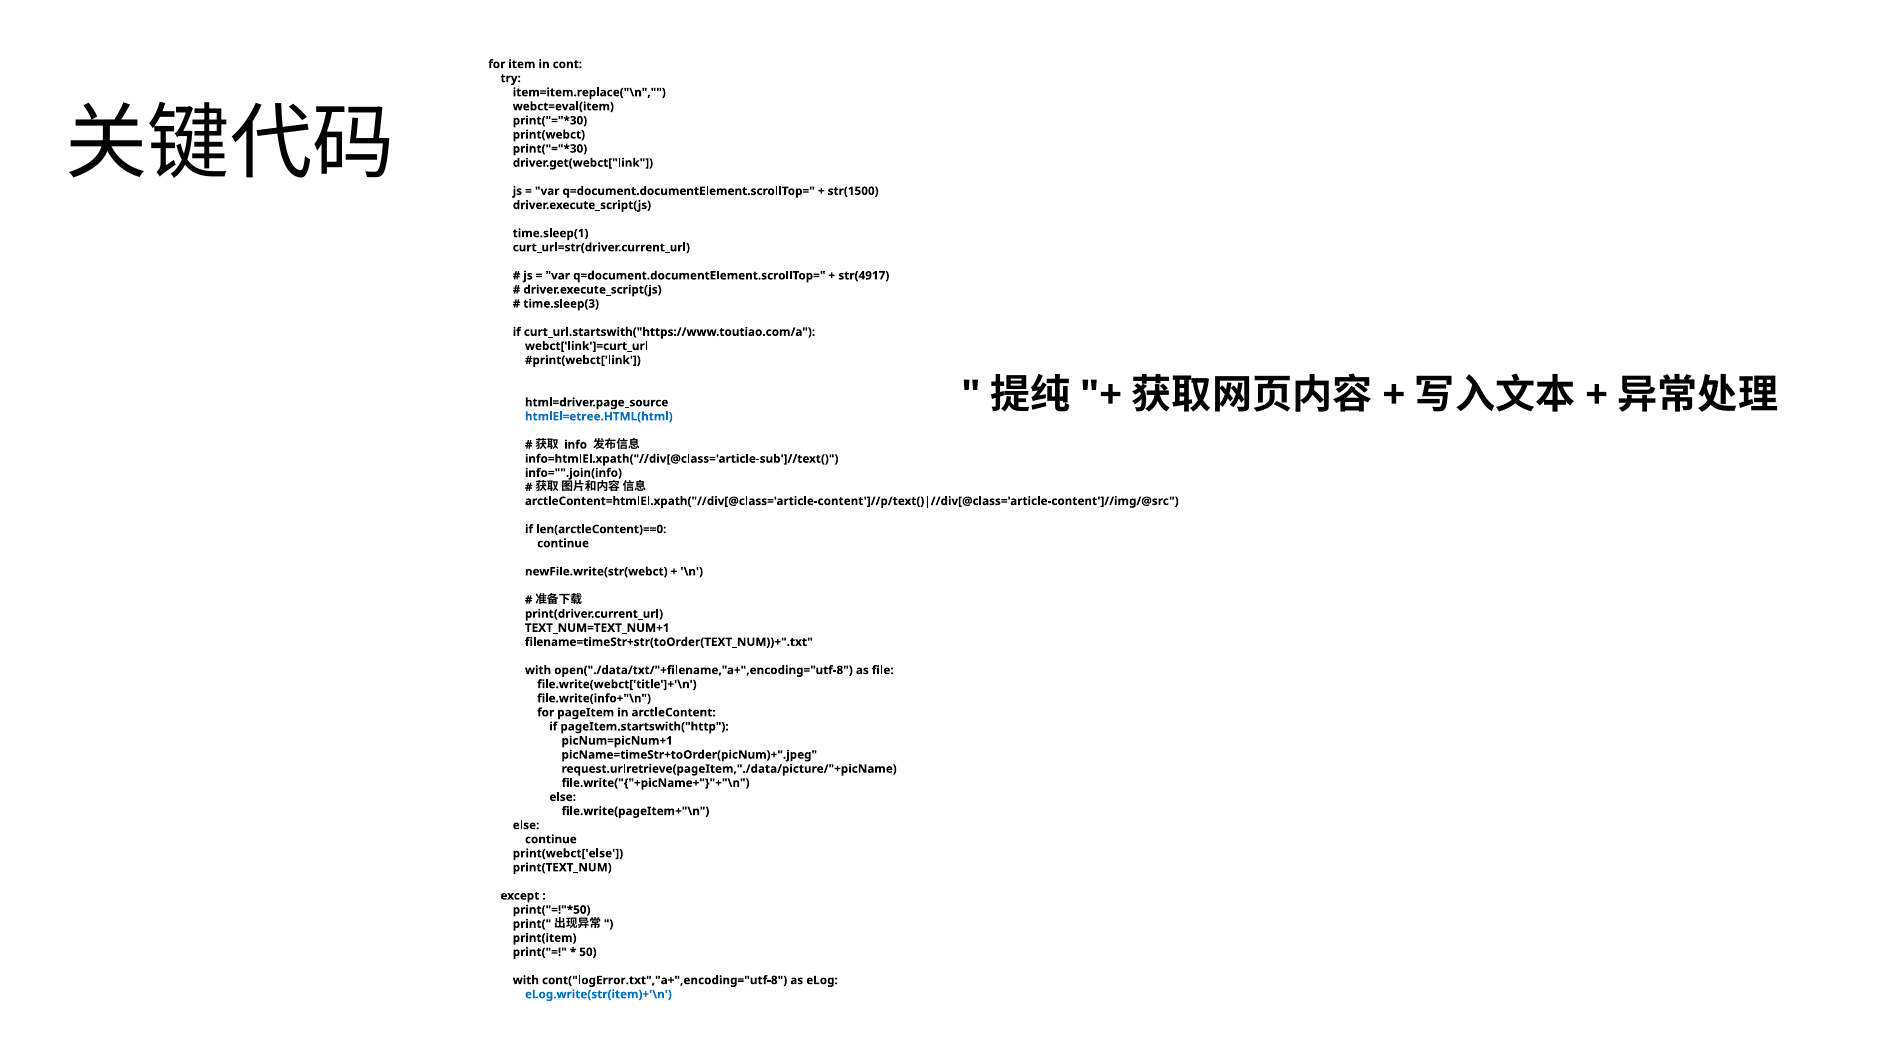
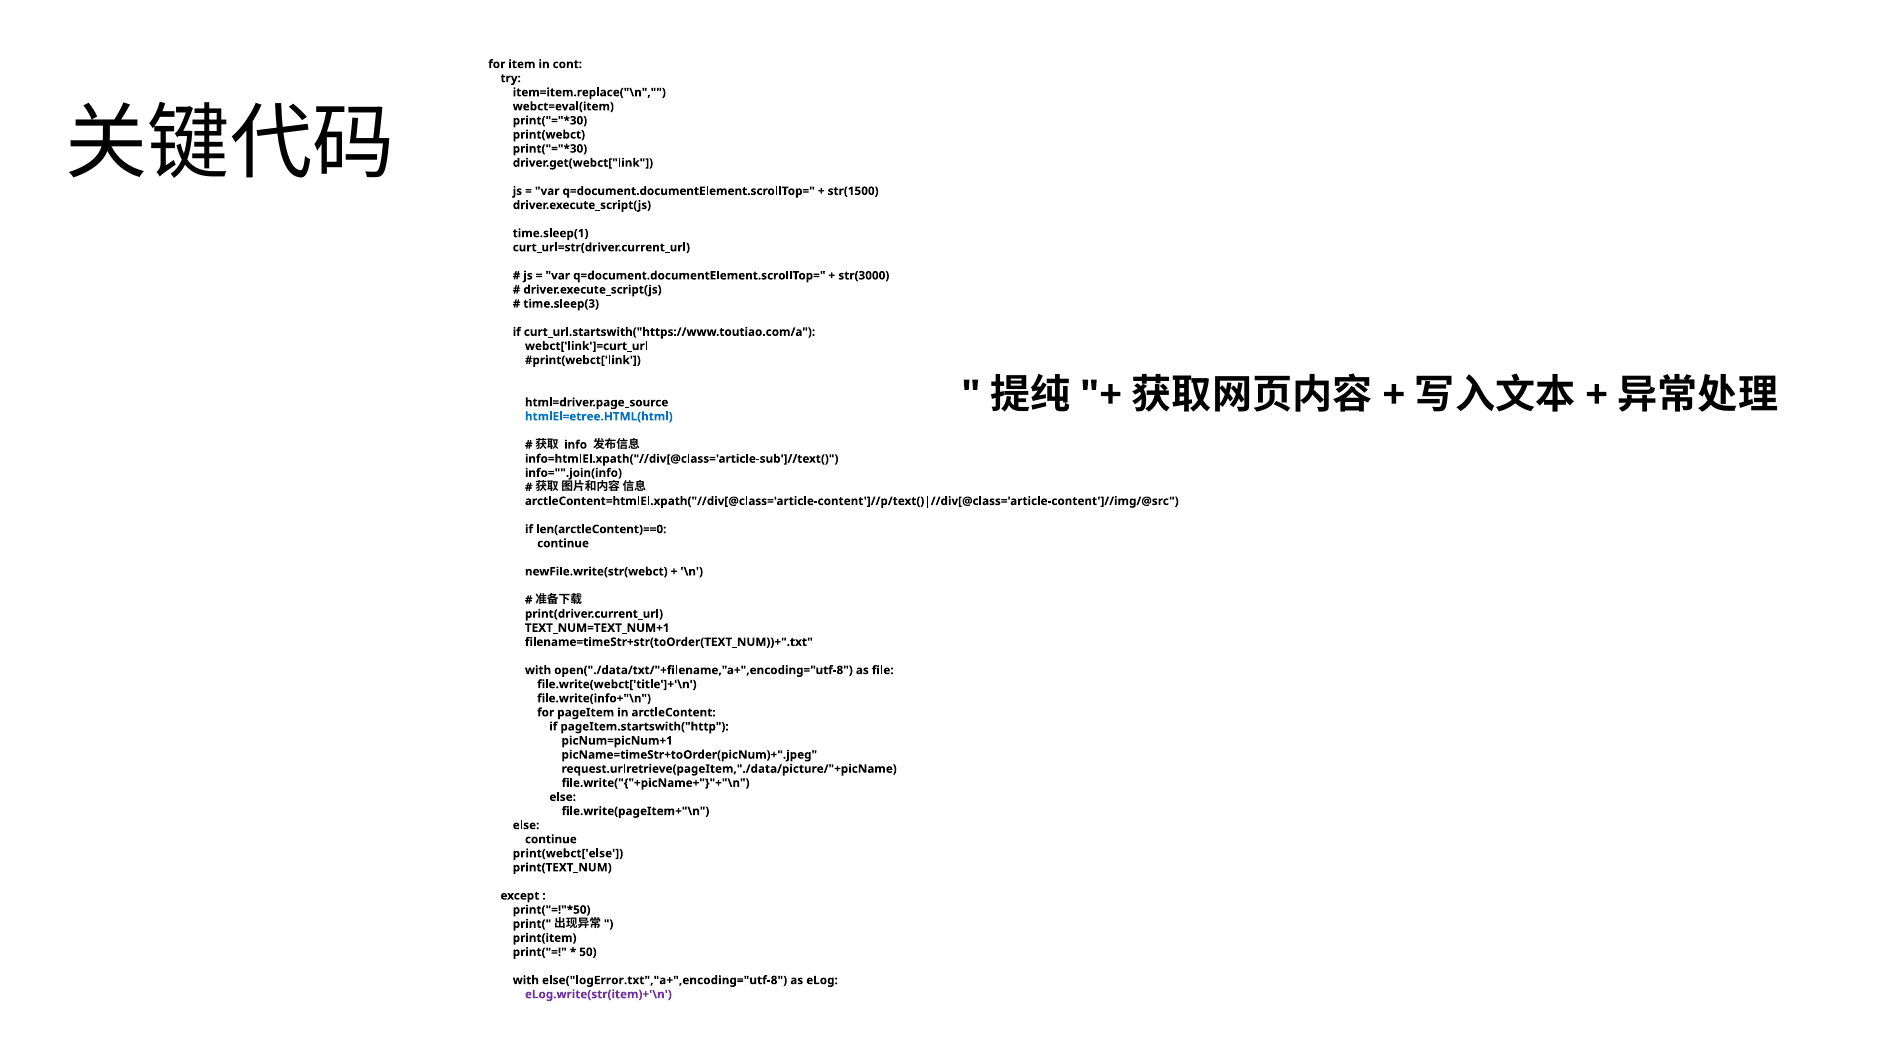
str(4917: str(4917 -> str(3000 (864, 276)
cont("logError.txt","a+",encoding="utf-8: cont("logError.txt","a+",encoding="utf-8 -> else("logError.txt","a+",encoding="utf-8 (665, 980)
eLog.write(str(item)+'\n colour: blue -> purple (598, 994)
